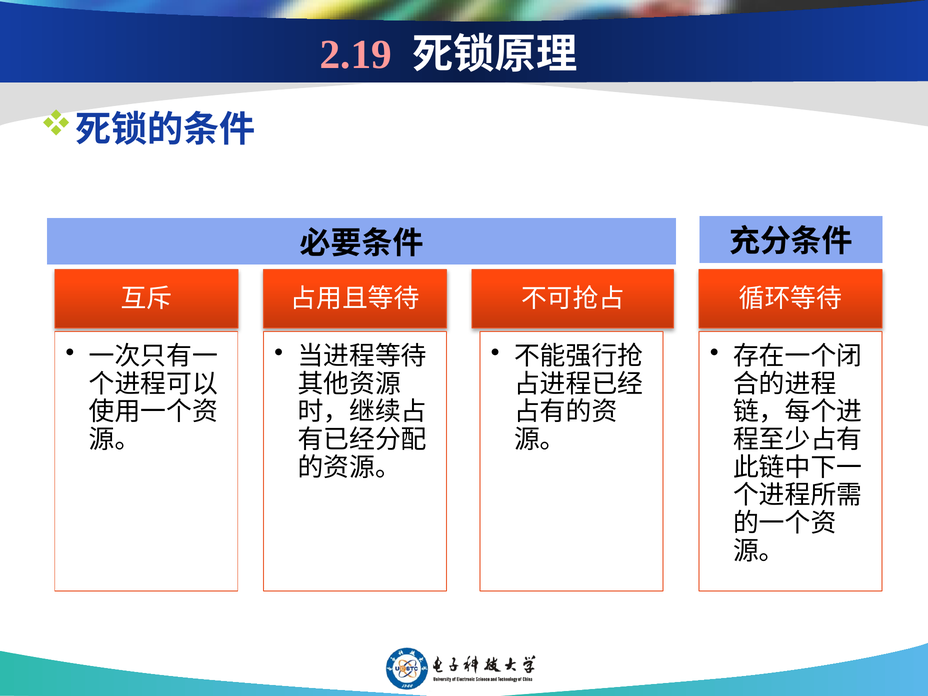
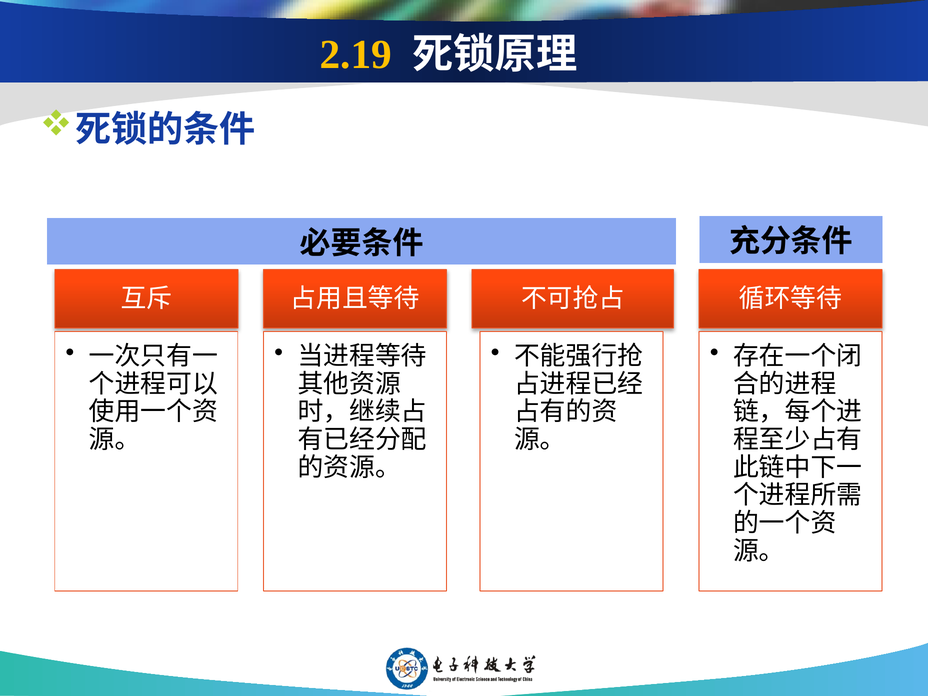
2.19 colour: pink -> yellow (356, 55)
